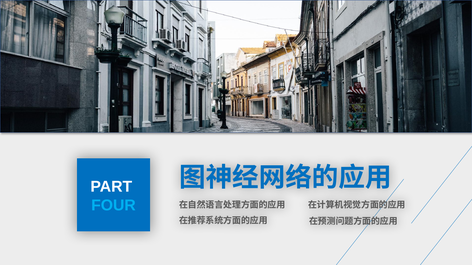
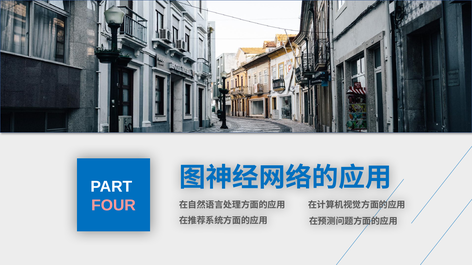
FOUR colour: light blue -> pink (113, 206)
